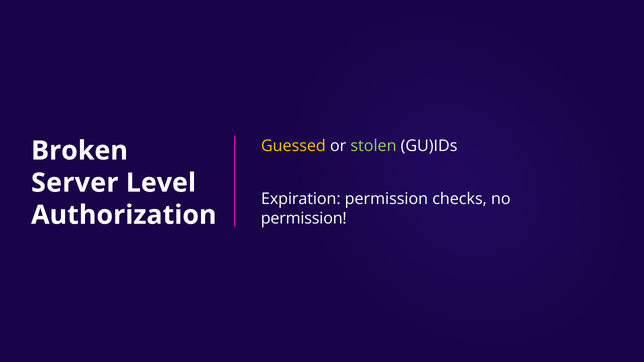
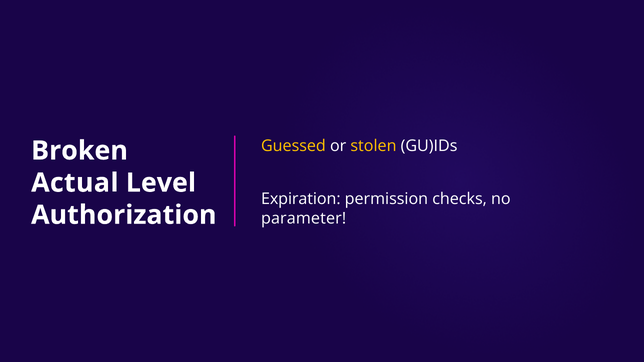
stolen colour: light green -> yellow (373, 146)
Server: Server -> Actual (75, 183)
permission: permission -> parameter (304, 218)
